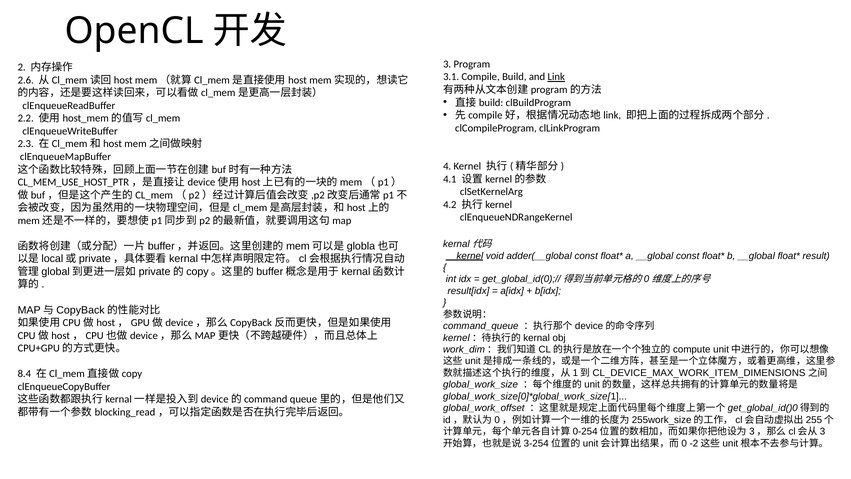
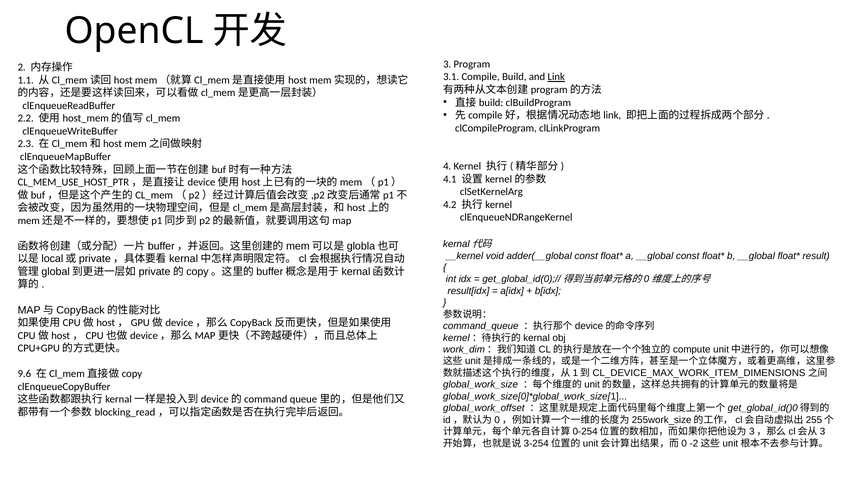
2.6: 2.6 -> 1.1 (26, 80)
__kernel underline: present -> none (464, 256)
8.4: 8.4 -> 9.6 (24, 374)
